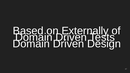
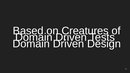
Externally: Externally -> Creatures (85, 31)
